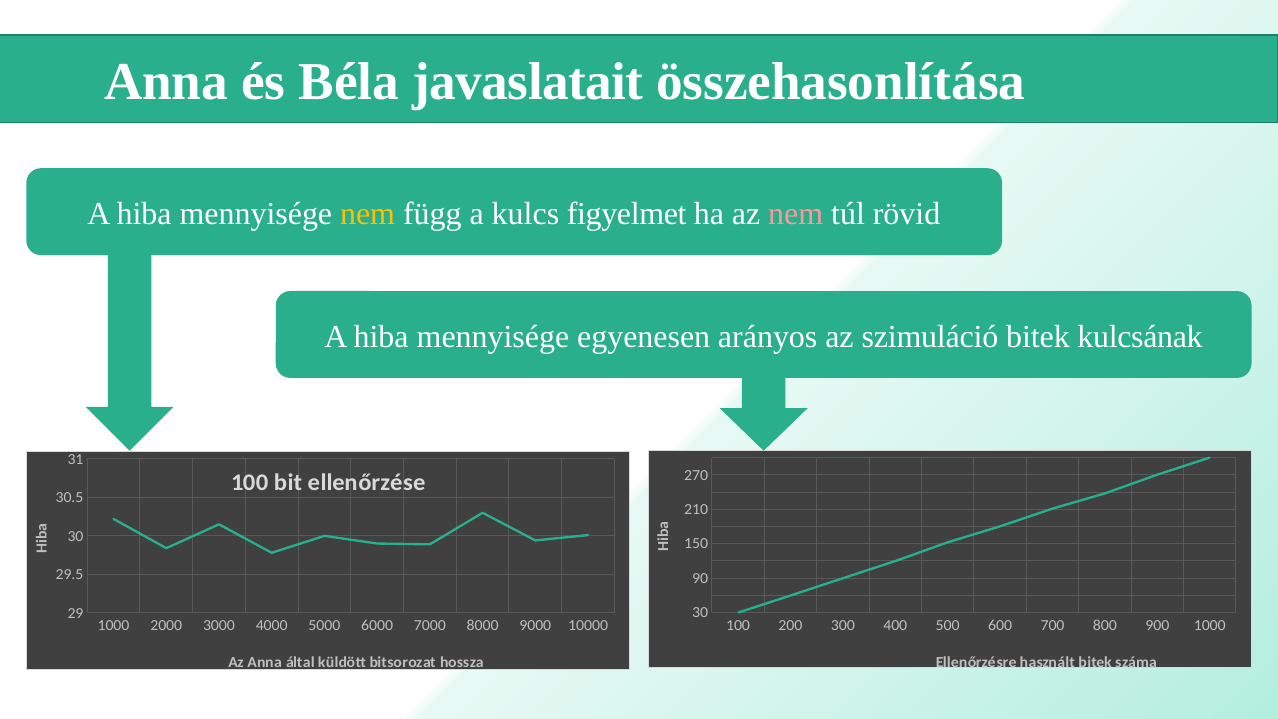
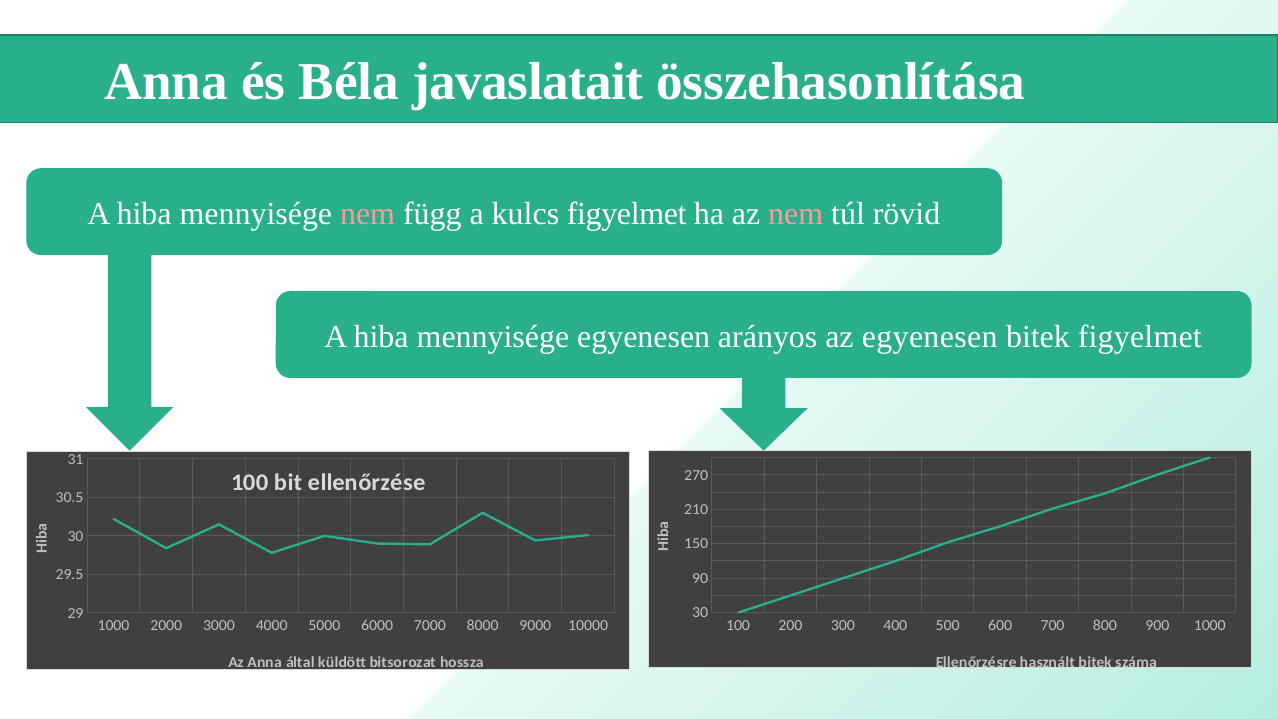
nem colour: yellow -> pink (368, 214)
az szimuláció: szimuláció -> egyenesen (930, 337)
bitek kulcsának: kulcsának -> figyelmet (1140, 337)
